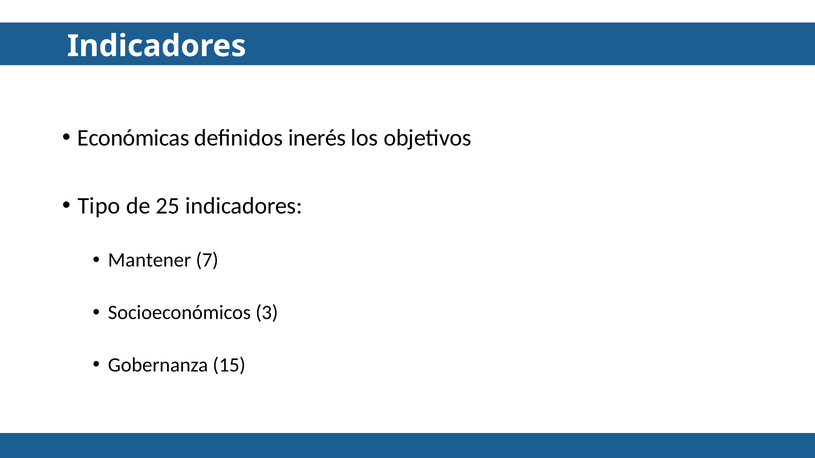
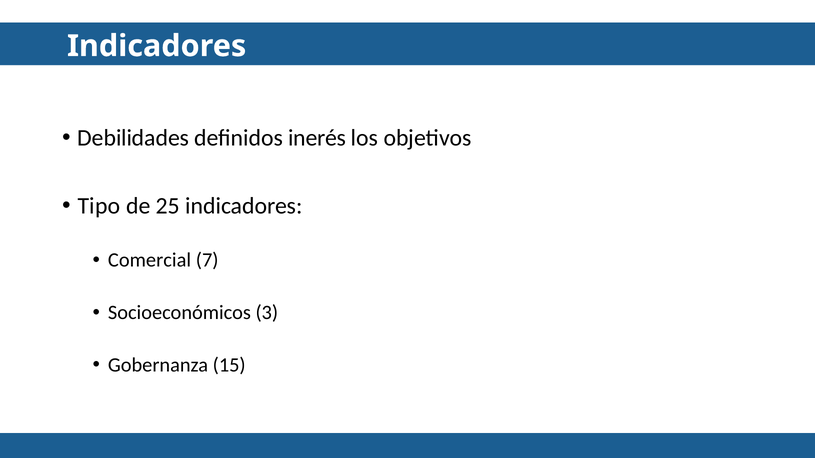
Económicas: Económicas -> Debilidades (133, 138)
Mantener: Mantener -> Comercial (150, 260)
